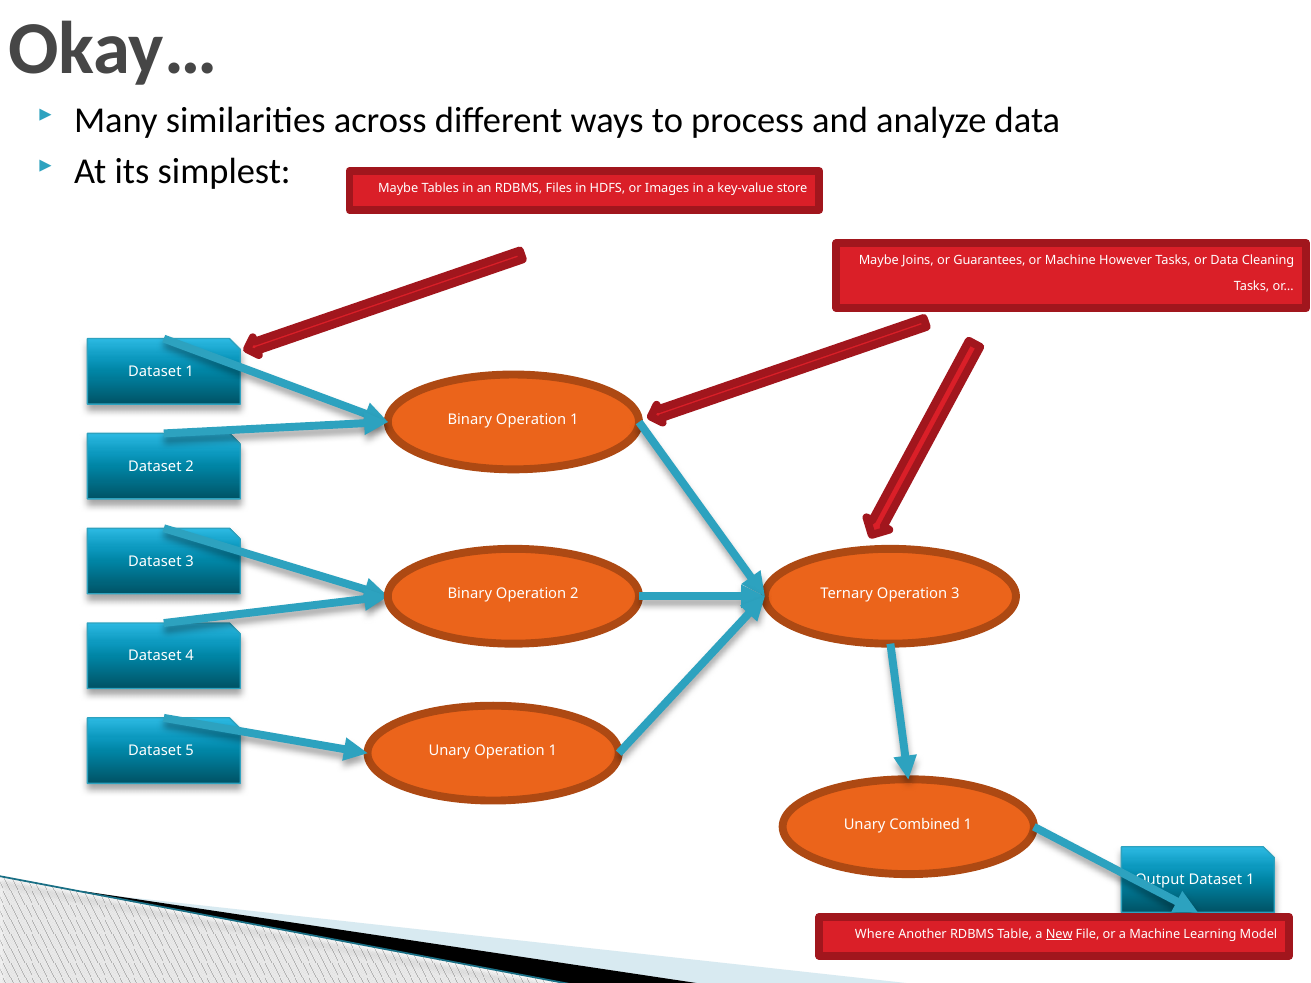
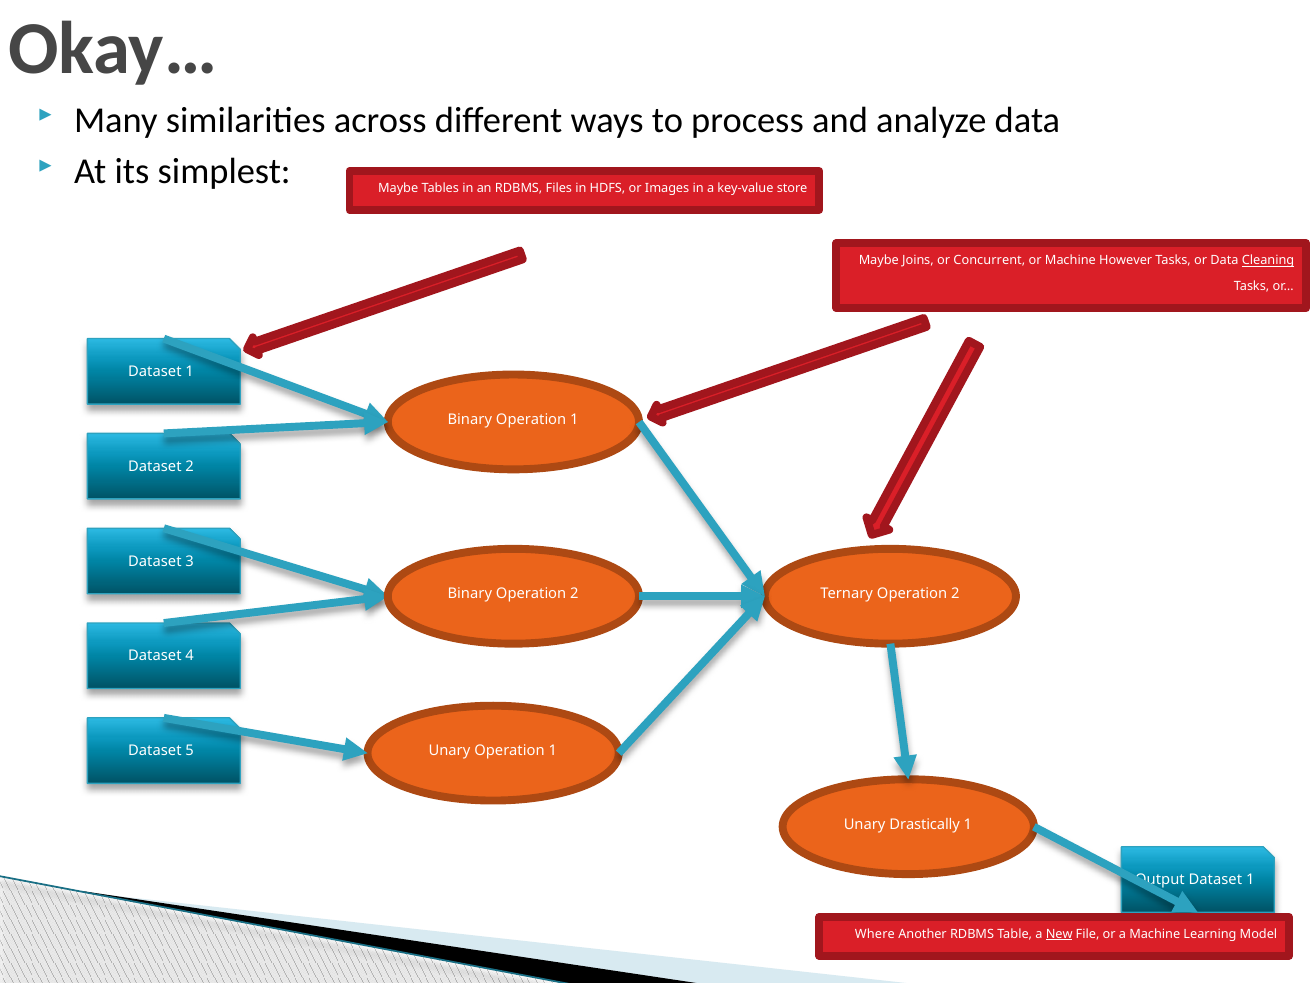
Guarantees: Guarantees -> Concurrent (989, 261)
Cleaning underline: none -> present (1268, 261)
Ternary Operation 3: 3 -> 2 (955, 594)
Combined: Combined -> Drastically (925, 825)
